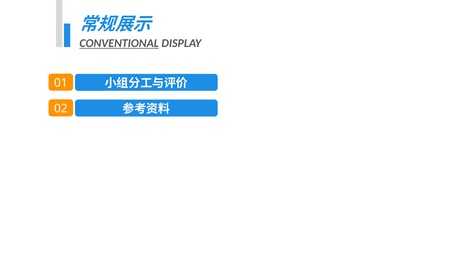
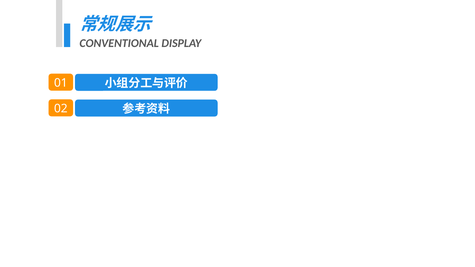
CONVENTIONAL underline: present -> none (119, 43)
